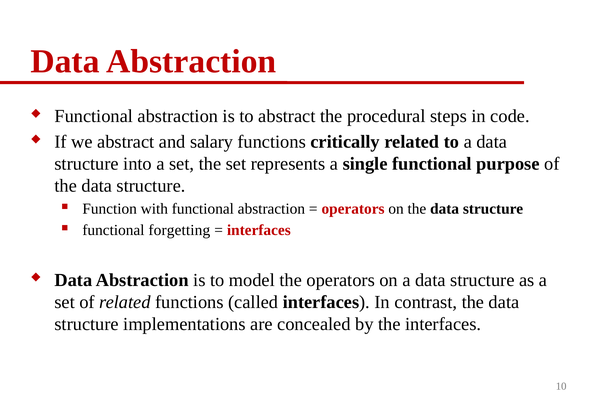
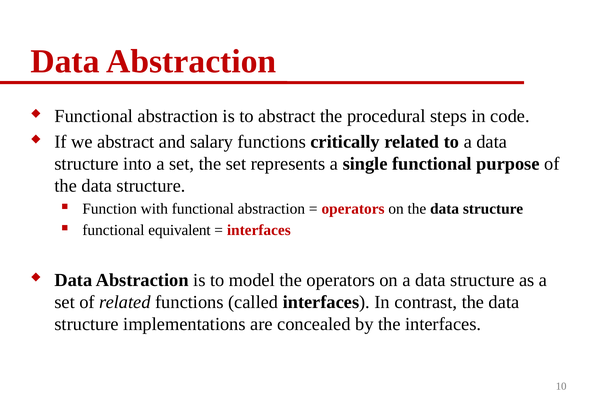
forgetting: forgetting -> equivalent (179, 230)
